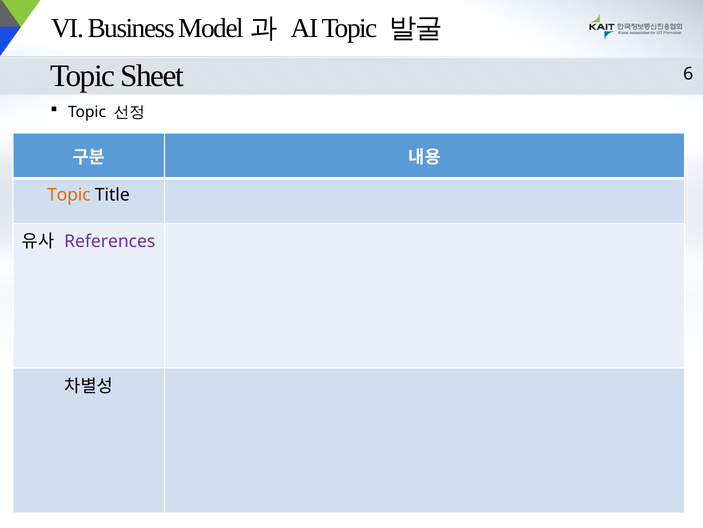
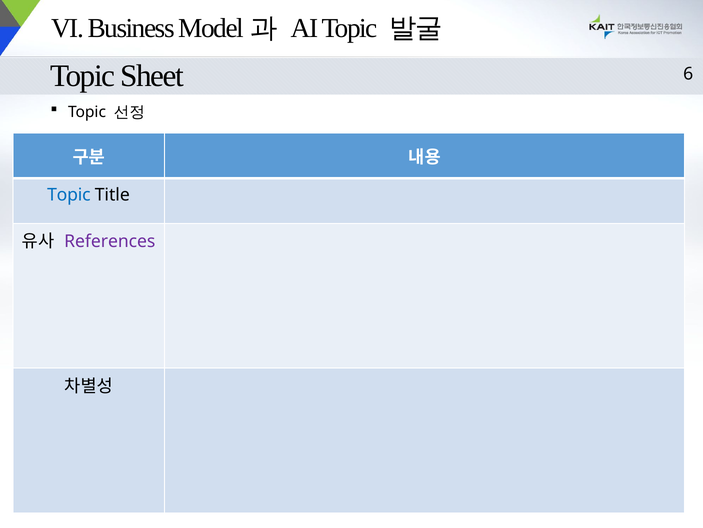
Topic colour: orange -> blue (69, 195)
